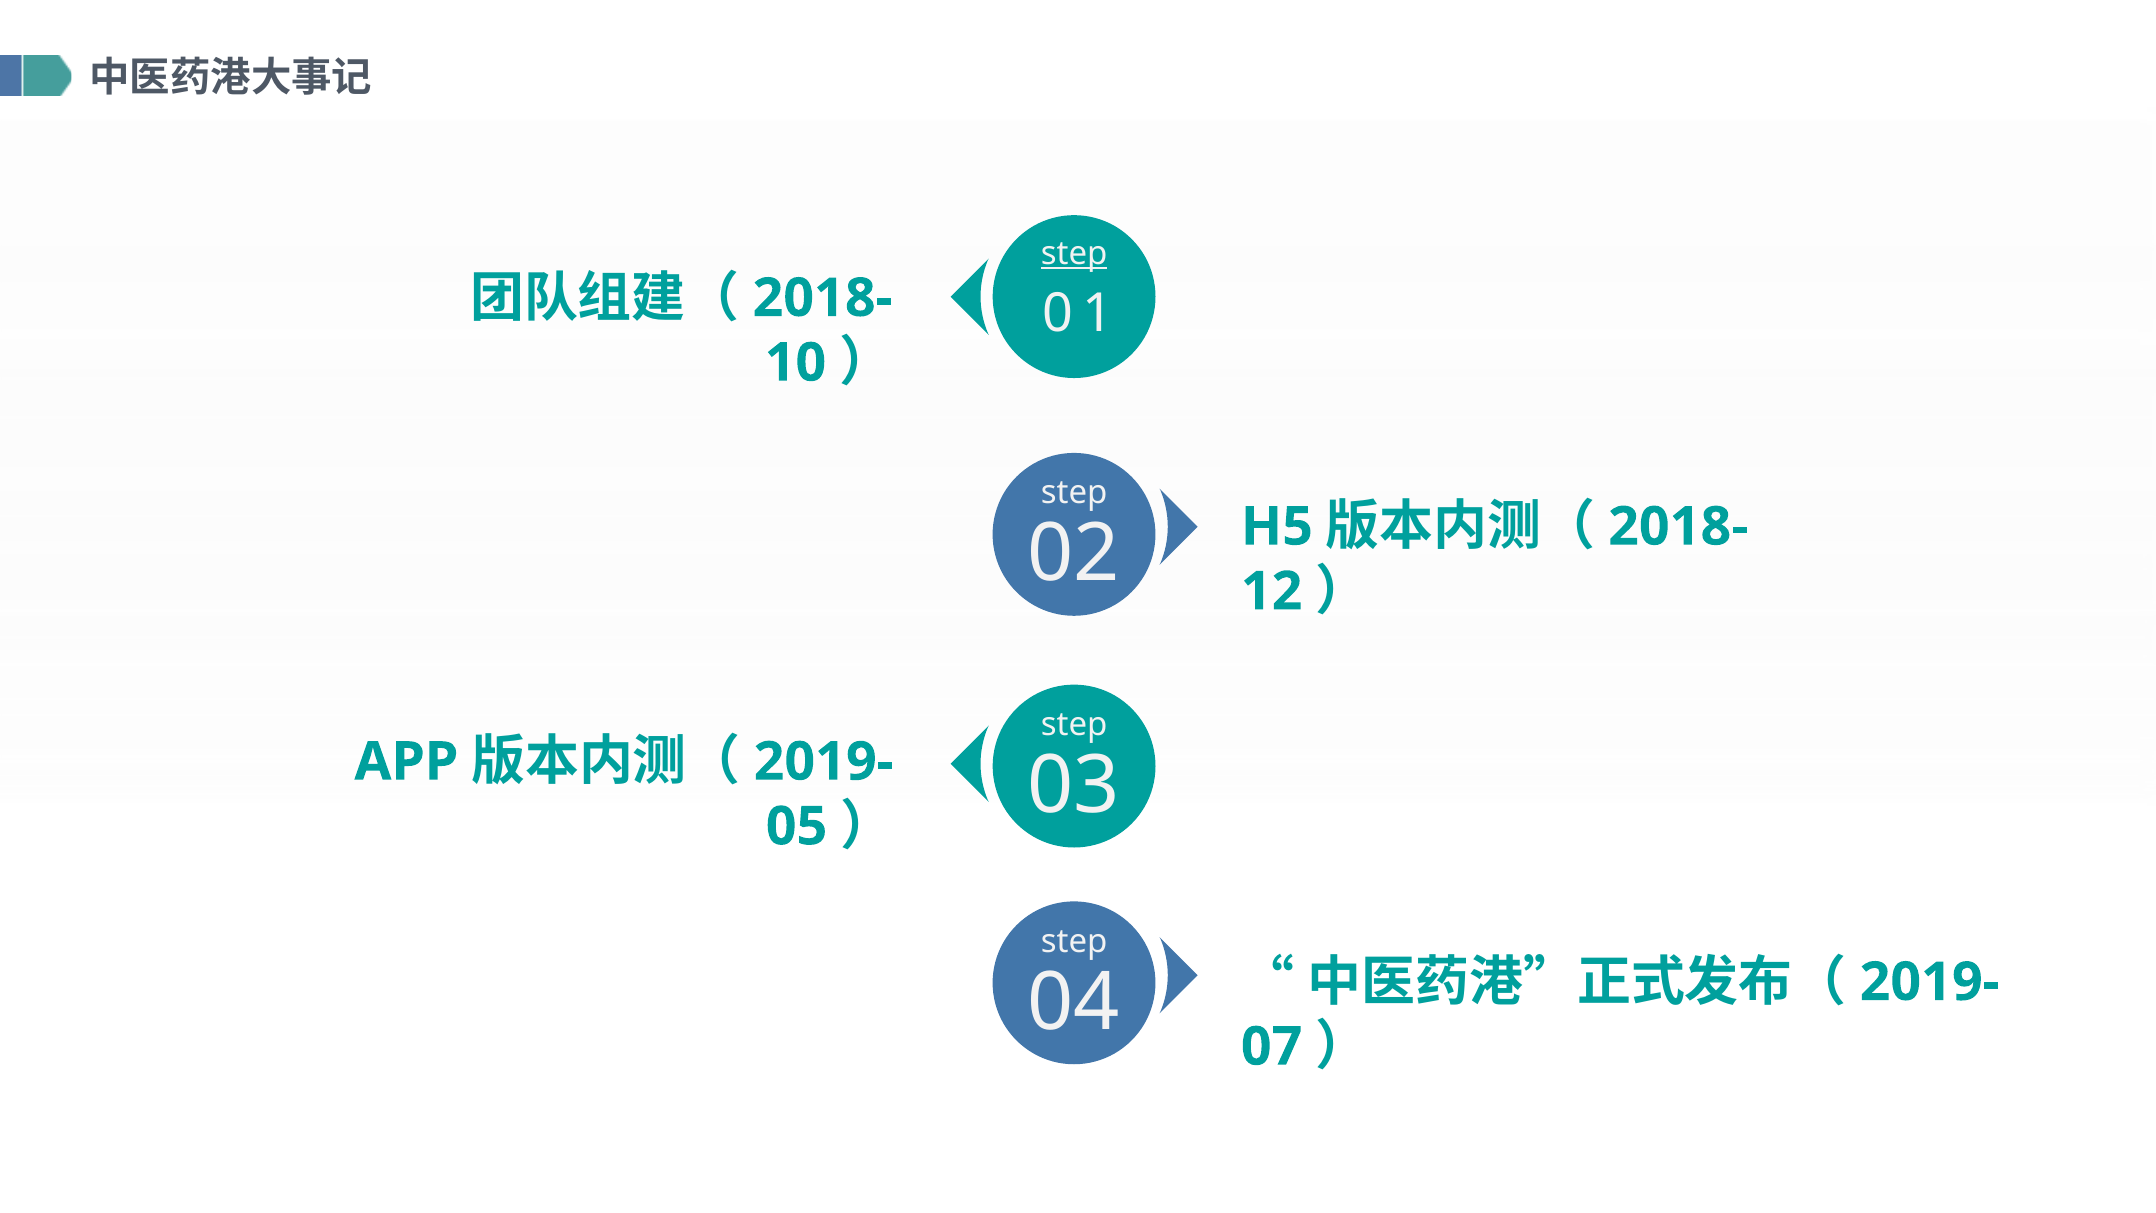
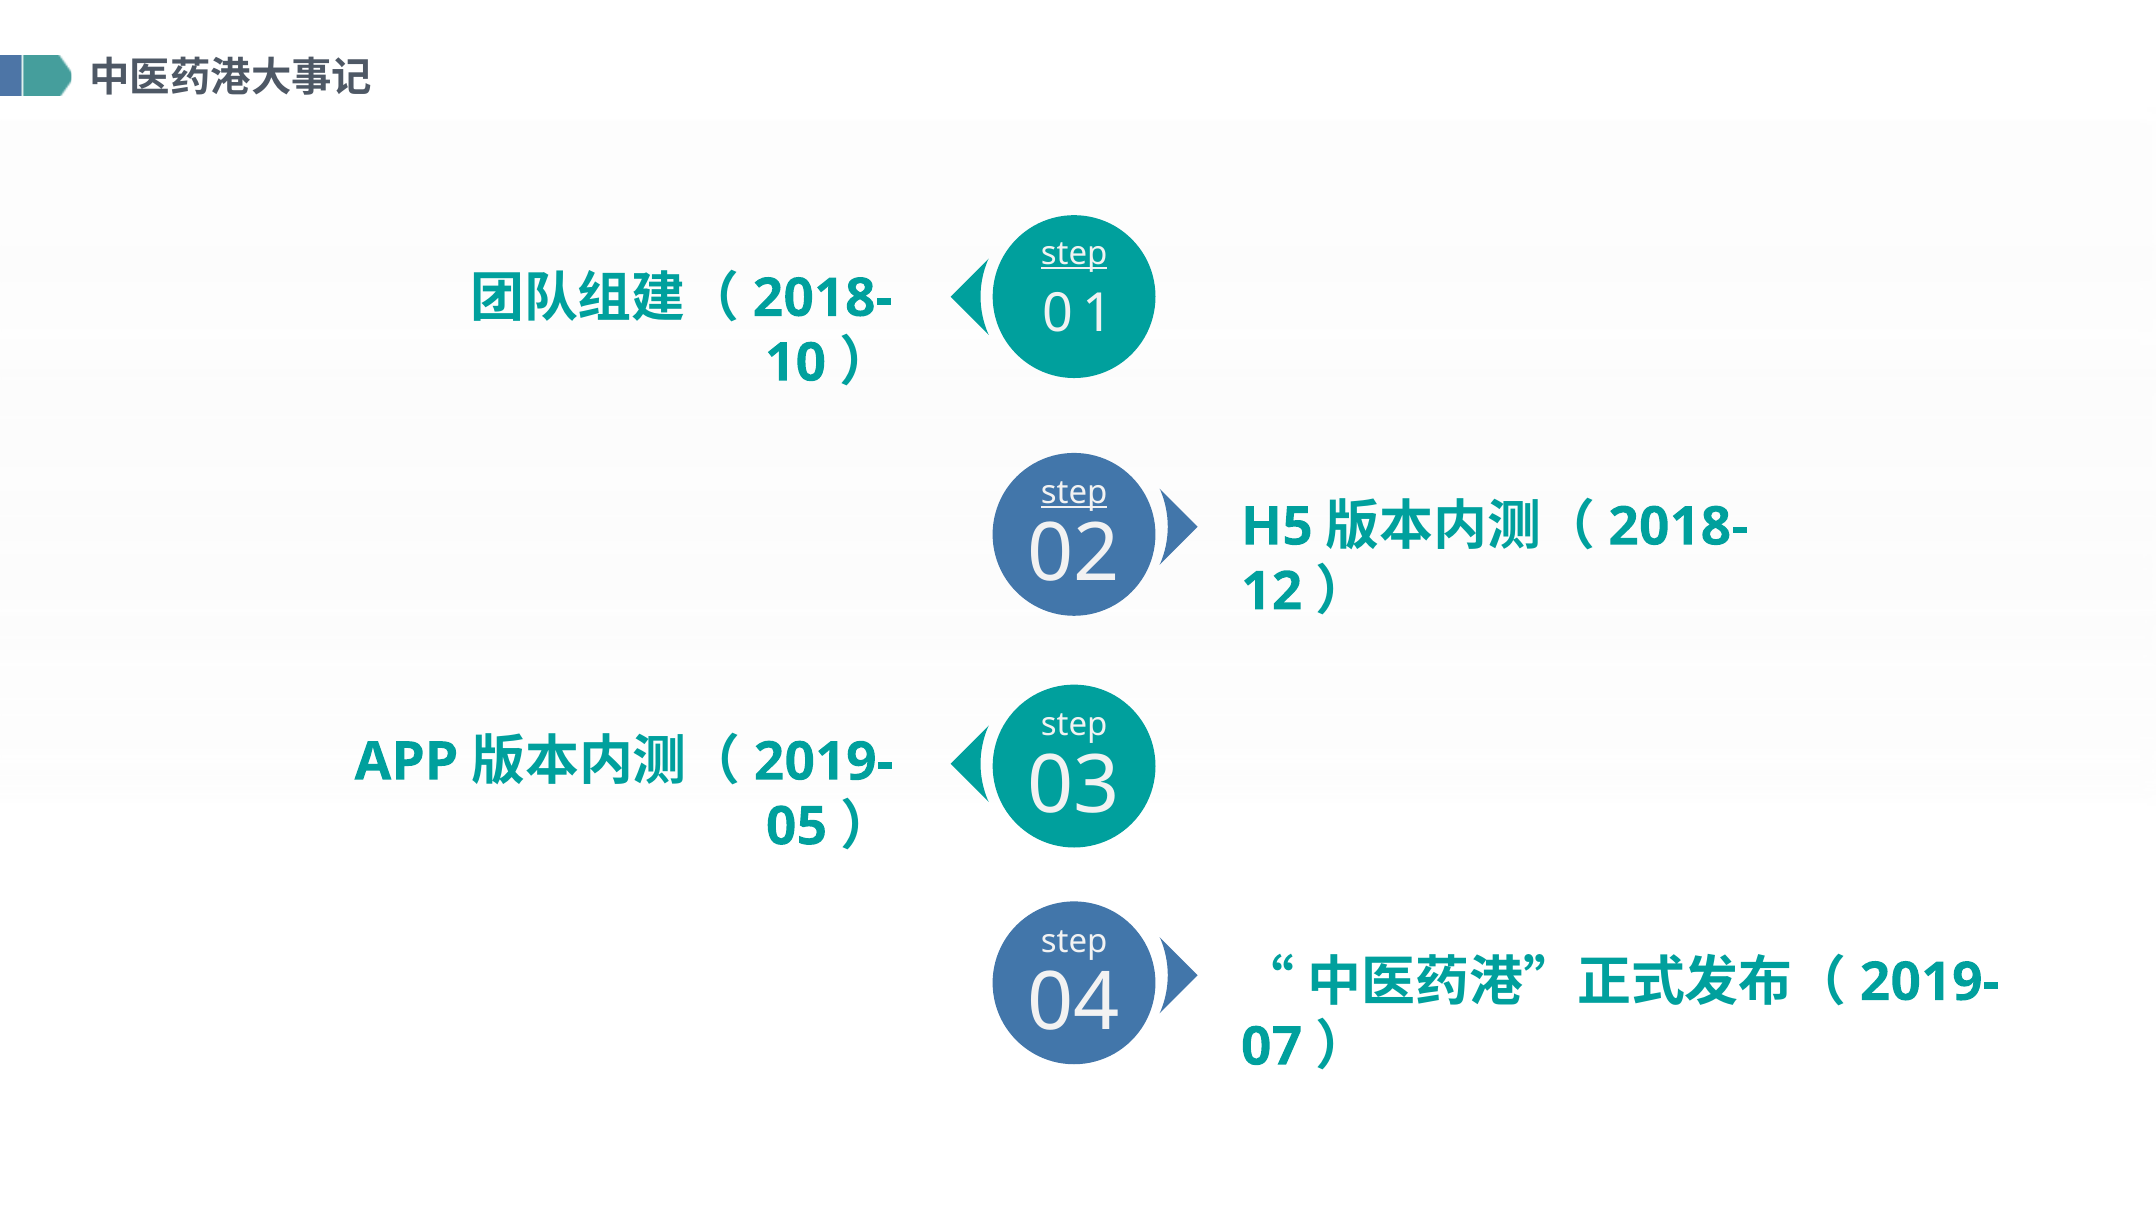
step underline: none -> present (1074, 493)
